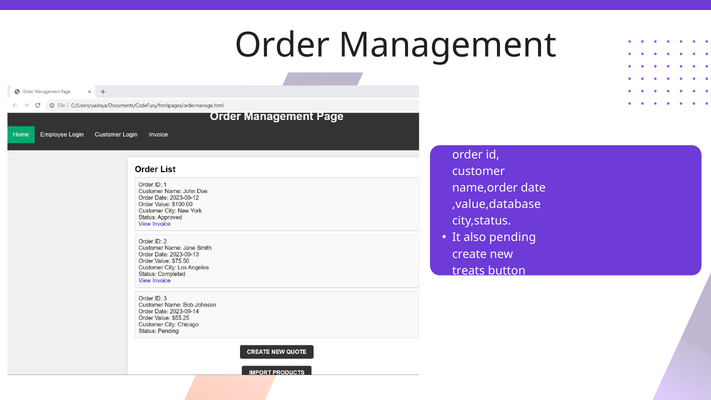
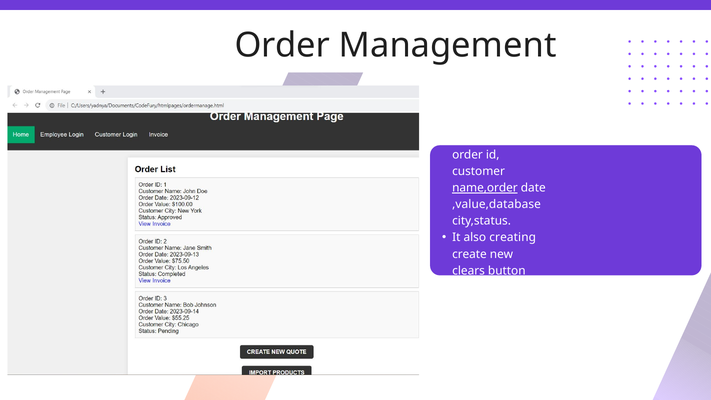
name,order underline: none -> present (485, 188)
pending: pending -> creating (513, 238)
treats: treats -> clears (469, 271)
